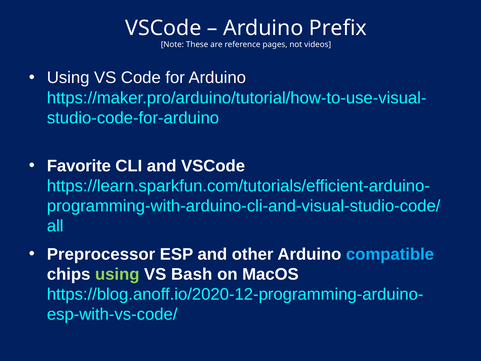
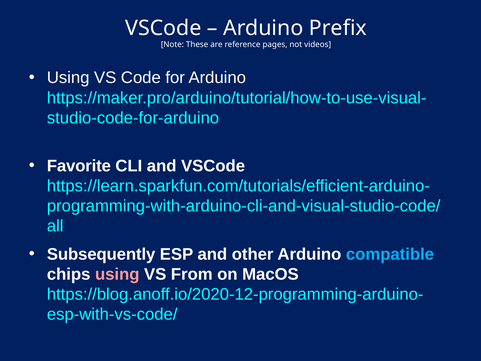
Preprocessor: Preprocessor -> Subsequently (101, 254)
using colour: light green -> pink (117, 274)
Bash: Bash -> From (192, 274)
